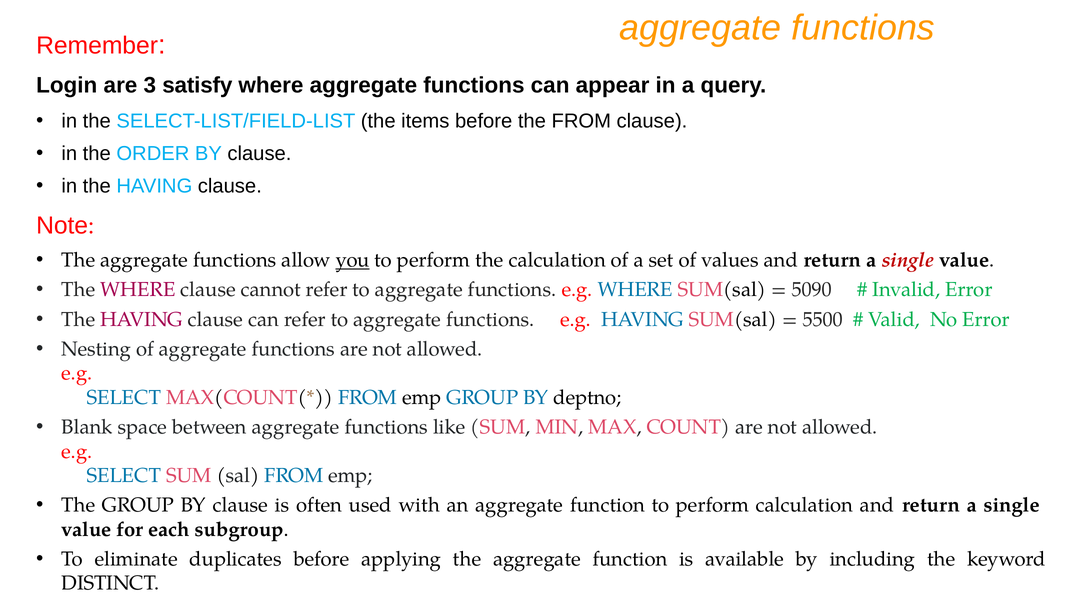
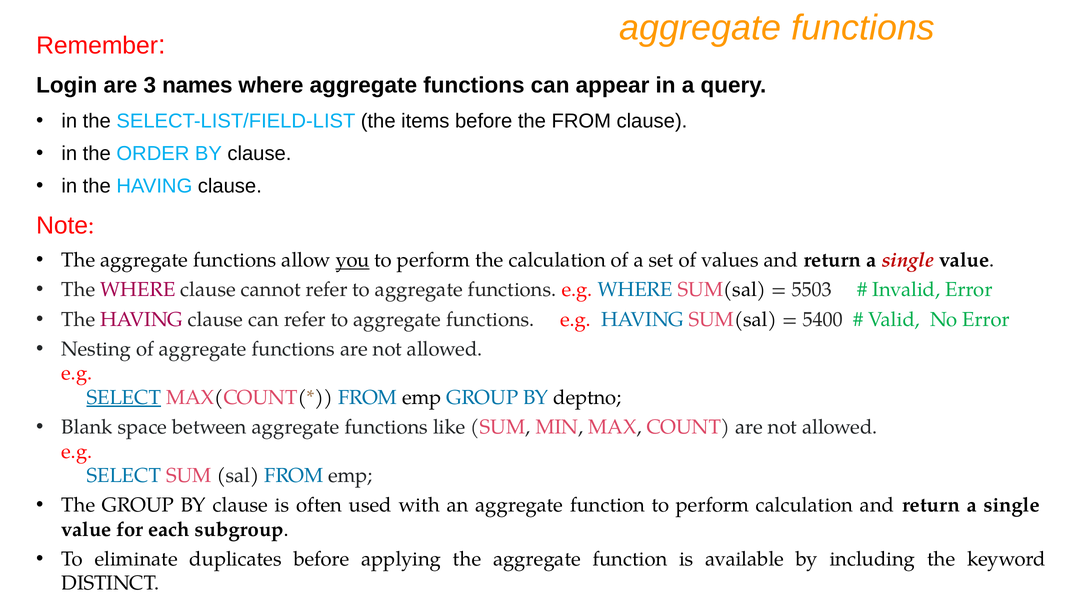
satisfy: satisfy -> names (197, 85)
5090: 5090 -> 5503 (812, 290)
5500: 5500 -> 5400 (823, 320)
SELECT underline: none -> present (124, 398)
